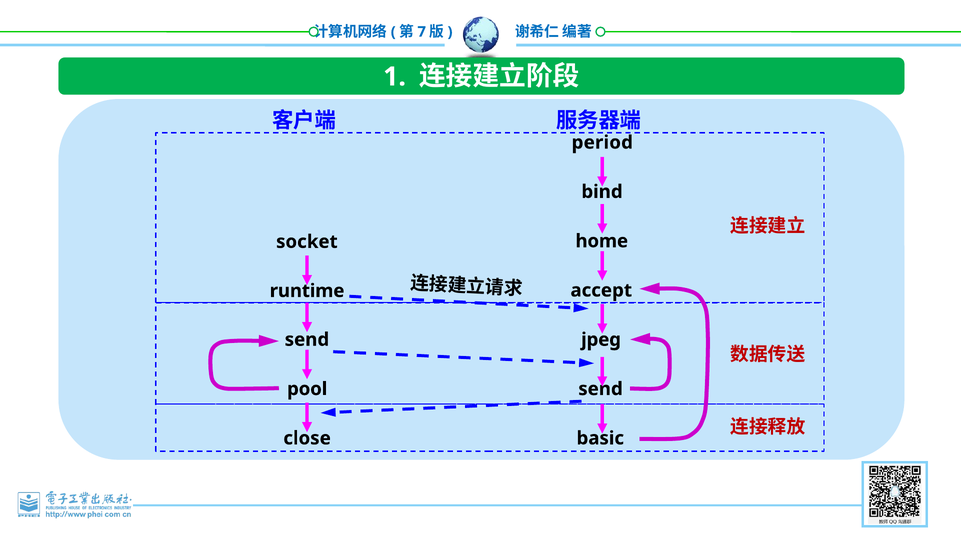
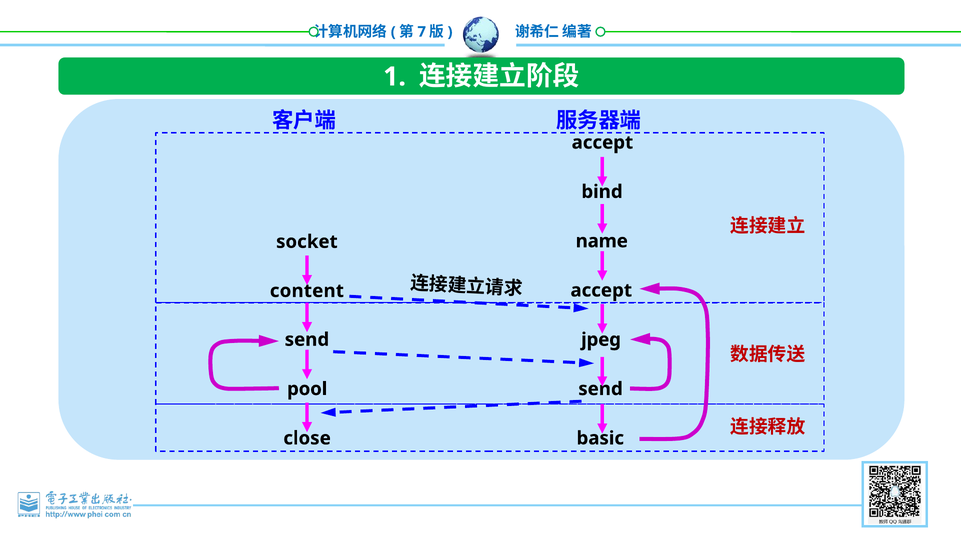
period: period -> accept (602, 142)
home: home -> name (602, 241)
runtime: runtime -> content (307, 291)
